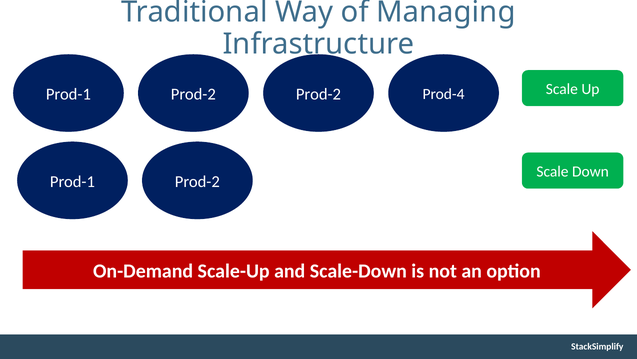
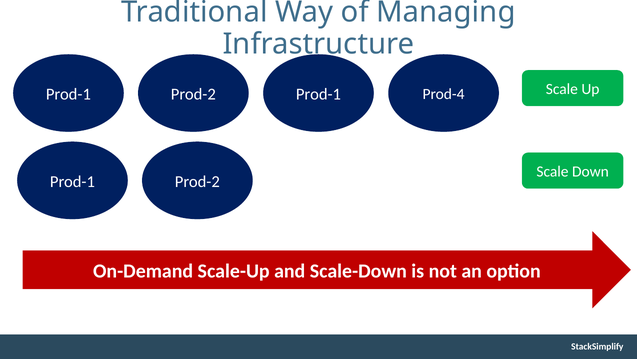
Prod-2 Prod-2: Prod-2 -> Prod-1 (318, 94)
